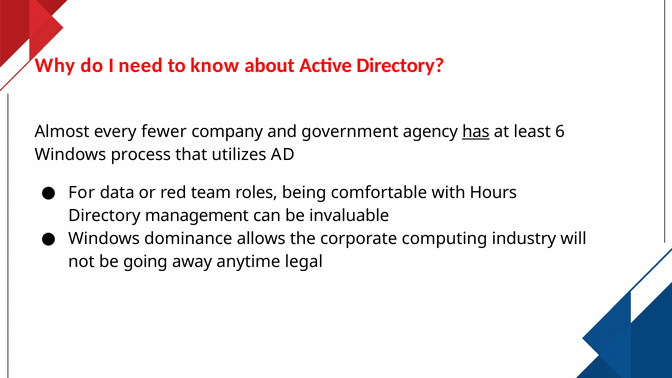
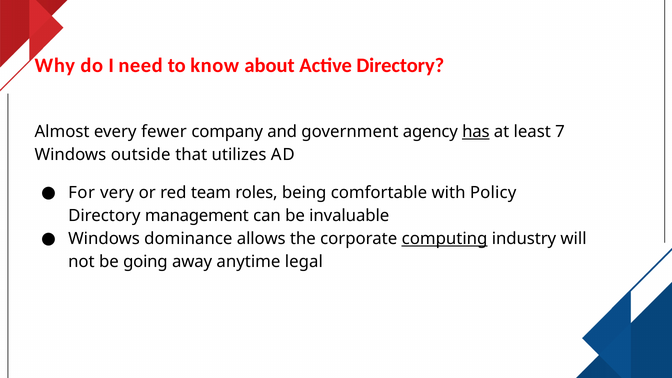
6: 6 -> 7 (560, 132)
process: process -> outside (141, 155)
data: data -> very (117, 193)
Hours: Hours -> Policy (493, 193)
computing underline: none -> present (445, 239)
